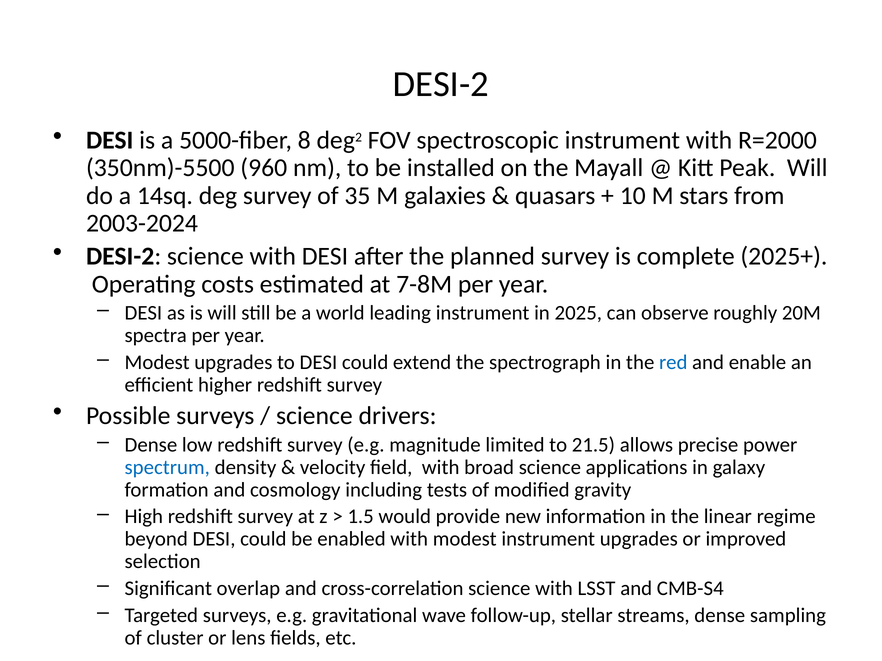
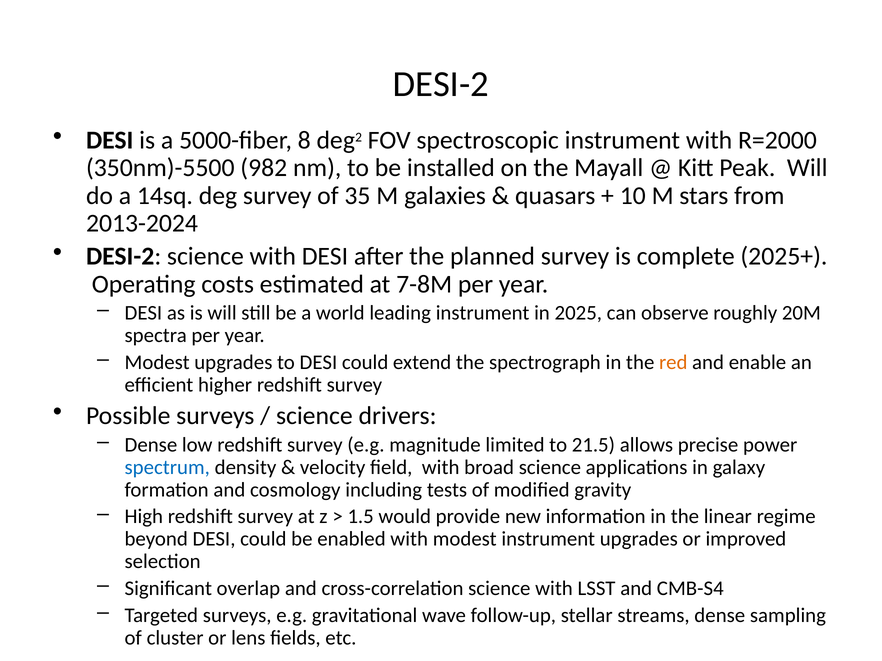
960: 960 -> 982 (264, 168)
2003-2024: 2003-2024 -> 2013-2024 (142, 224)
red colour: blue -> orange (673, 363)
